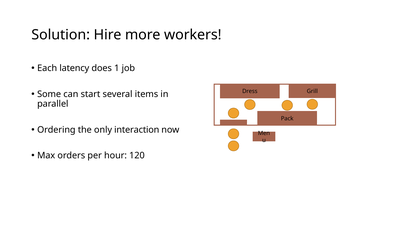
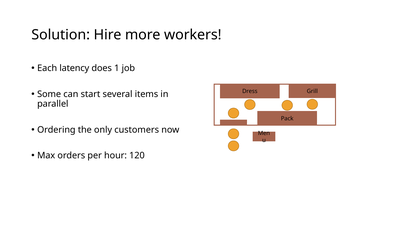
interaction: interaction -> customers (137, 130)
